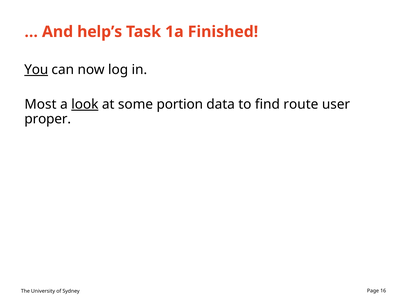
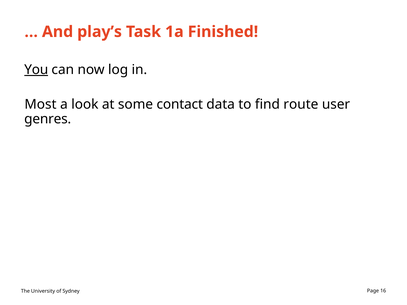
help’s: help’s -> play’s (100, 32)
look underline: present -> none (85, 104)
portion: portion -> contact (180, 104)
proper: proper -> genres (48, 119)
